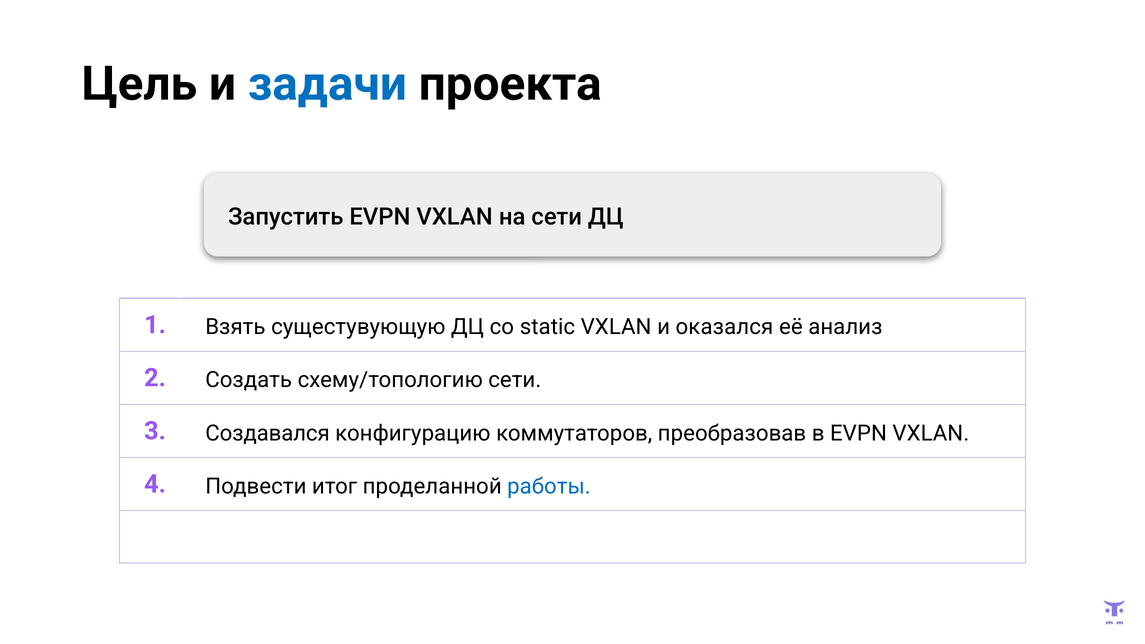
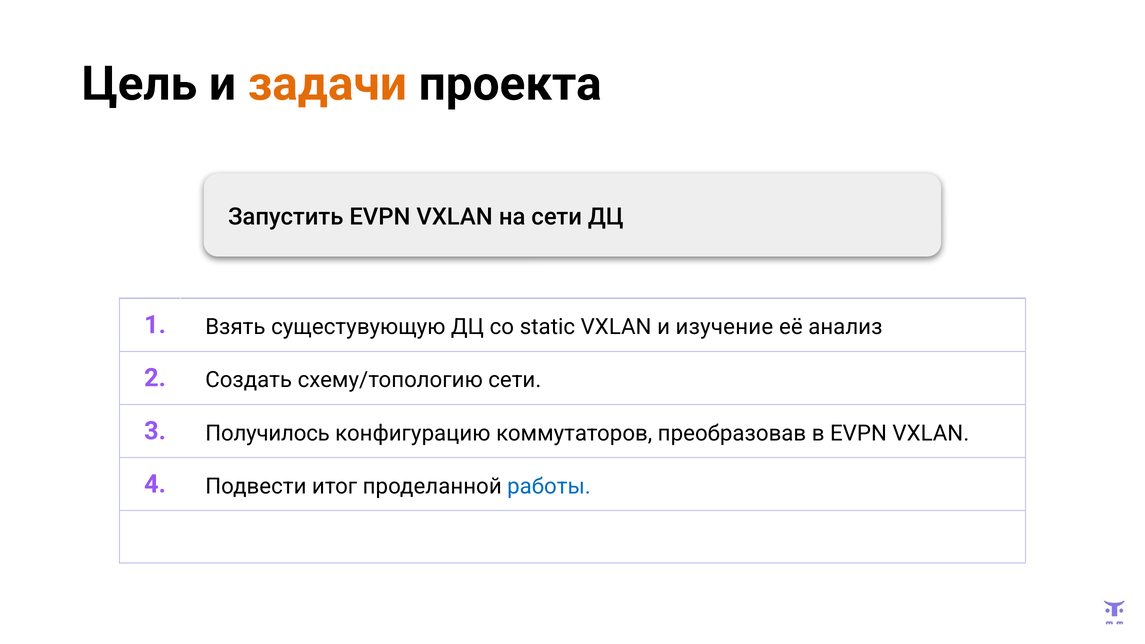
задачи colour: blue -> orange (327, 84)
оказался: оказался -> изучение (724, 327)
Создавался: Создавался -> Получилось (268, 433)
